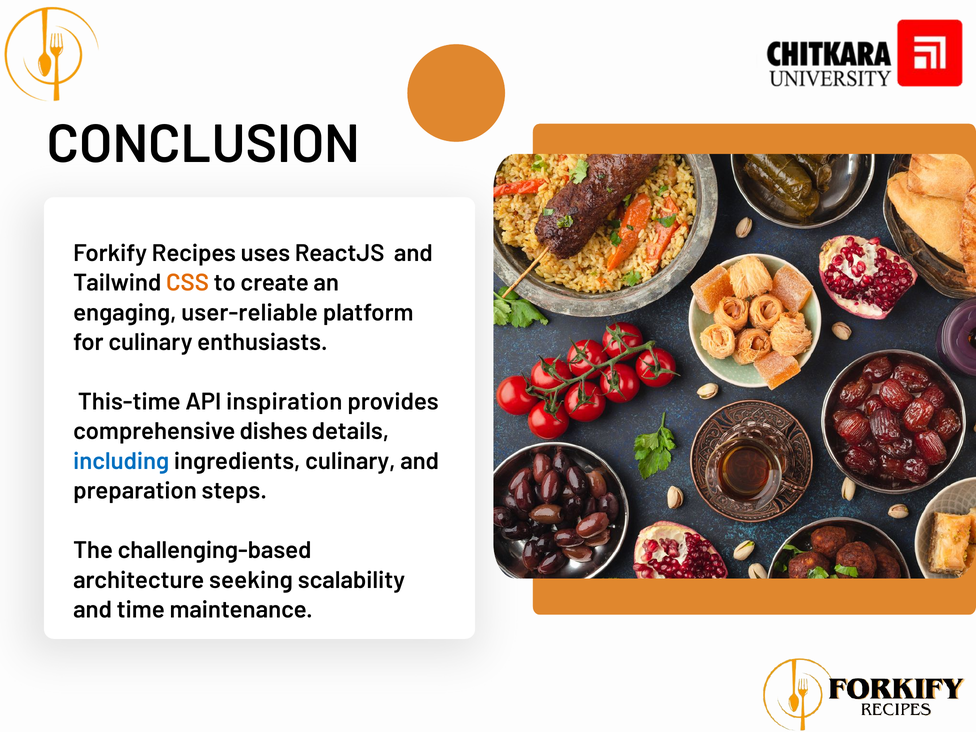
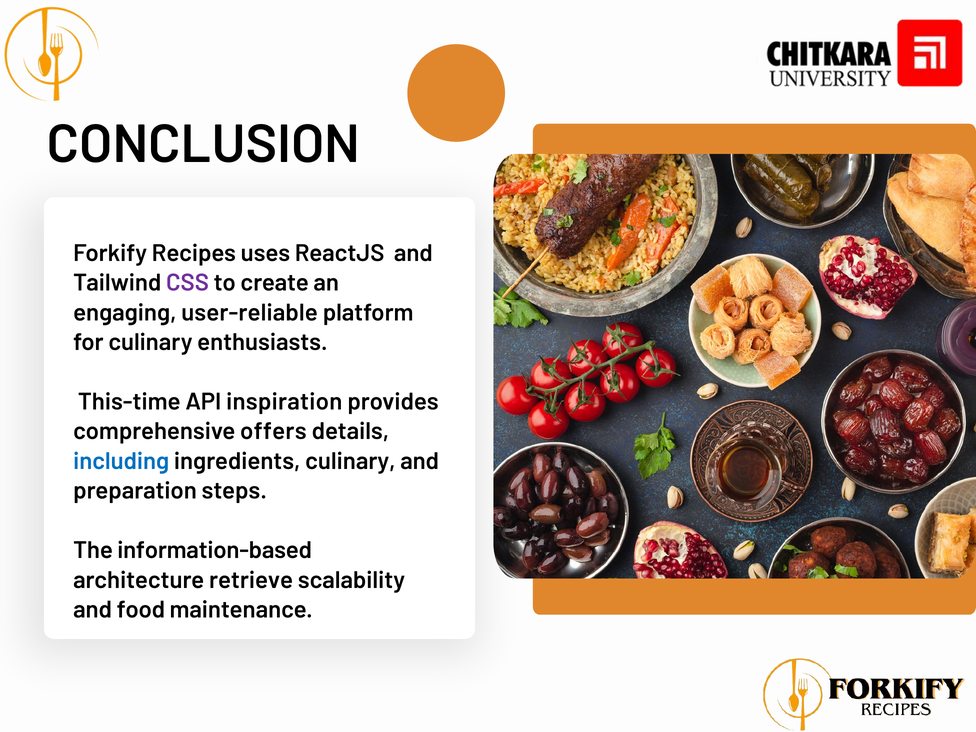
CSS colour: orange -> purple (188, 283)
dishes: dishes -> offers (273, 431)
challenging-based: challenging-based -> information-based (215, 550)
seeking: seeking -> retrieve (251, 580)
time: time -> food (141, 610)
